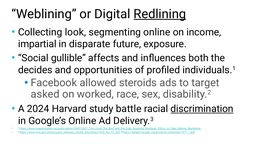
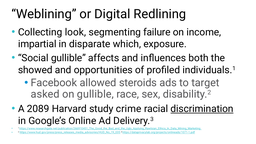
Redlining underline: present -> none (160, 14)
segmenting online: online -> failure (157, 32)
future: future -> which (127, 44)
decides: decides -> showed (35, 70)
on worked: worked -> gullible (95, 94)
2024: 2024 -> 2089 (38, 109)
battle: battle -> crime (129, 109)
